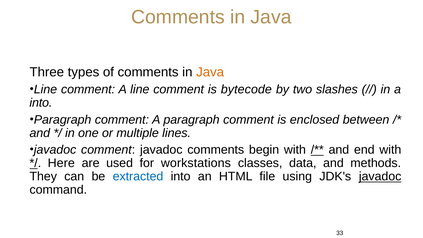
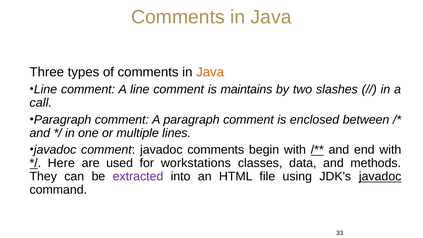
bytecode: bytecode -> maintains (246, 89)
into: into -> call (41, 103)
extracted colour: blue -> purple (138, 176)
